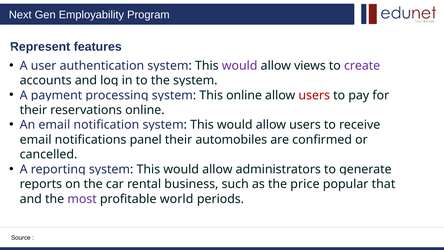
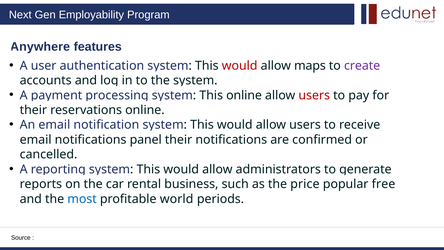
Represent: Represent -> Anywhere (40, 47)
would colour: purple -> red (240, 66)
views: views -> maps (310, 66)
their automobiles: automobiles -> notifications (231, 140)
that: that -> free (384, 184)
most colour: purple -> blue (82, 199)
